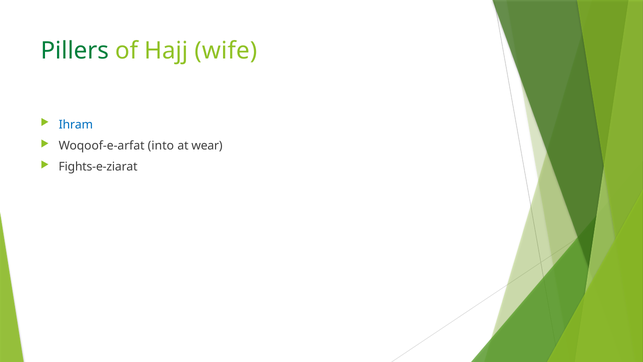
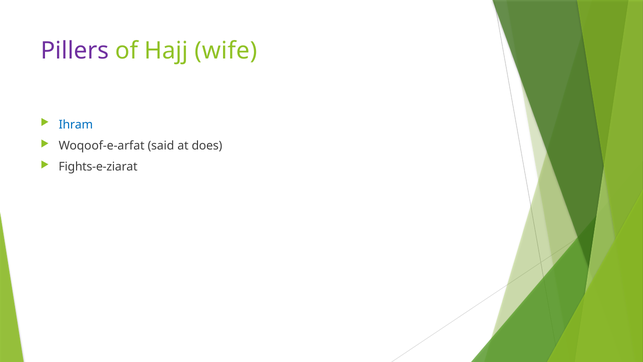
Pillers colour: green -> purple (75, 51)
into: into -> said (161, 146)
wear: wear -> does (207, 146)
